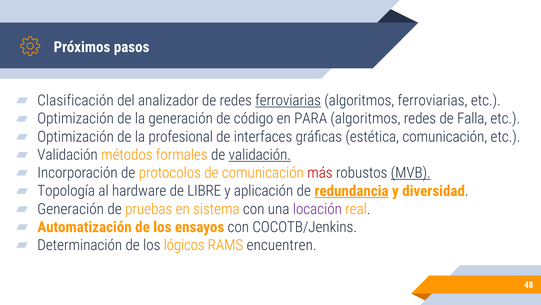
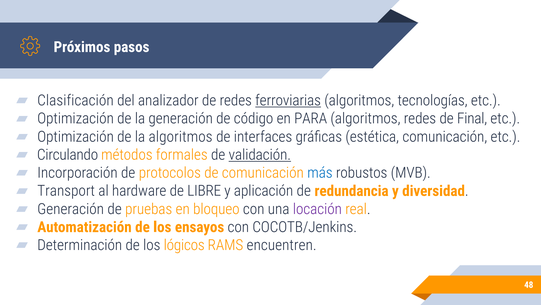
algoritmos ferroviarias: ferroviarias -> tecnologías (433, 100)
Falla: Falla -> Final (472, 118)
la profesional: profesional -> algoritmos (181, 136)
Validación: Validación -> Circulando (68, 154)
más colour: red -> blue (320, 173)
MVB underline: present -> none (411, 173)
Topología: Topología -> Transport (66, 191)
redundancia underline: present -> none (352, 191)
sistema: sistema -> bloqueo (216, 209)
